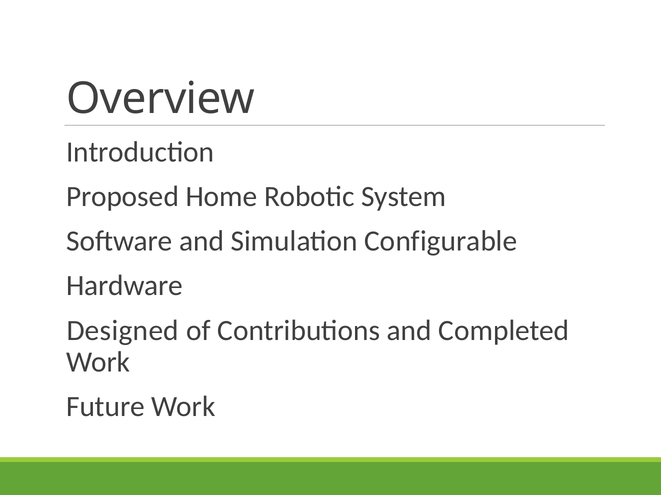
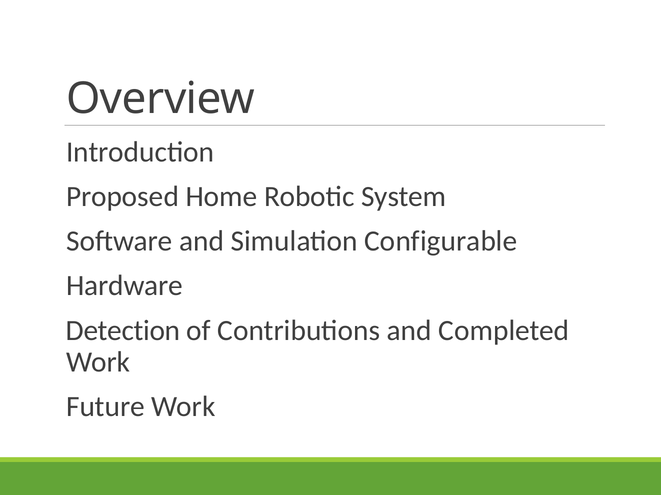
Designed: Designed -> Detection (123, 331)
